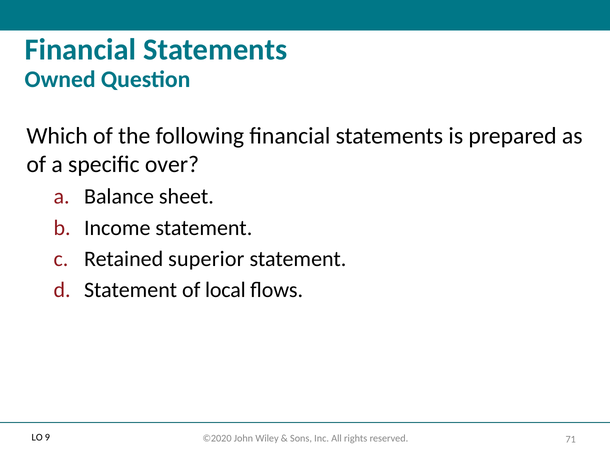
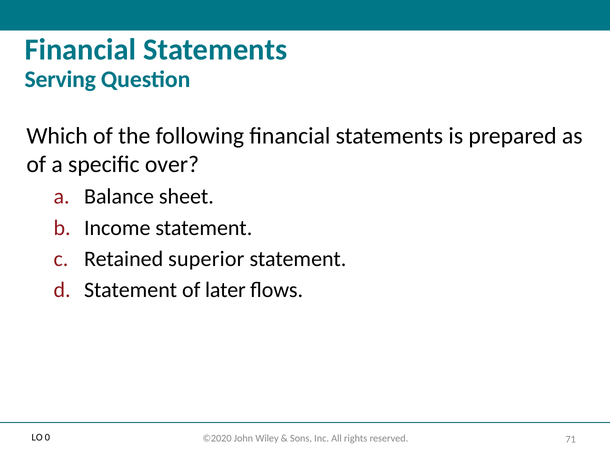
Owned: Owned -> Serving (60, 79)
local: local -> later (225, 290)
9: 9 -> 0 (47, 437)
